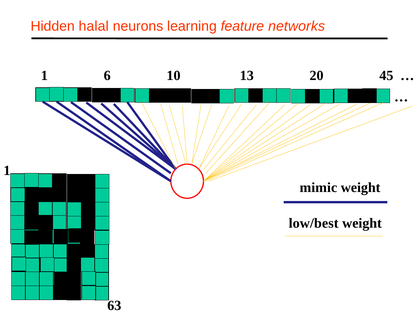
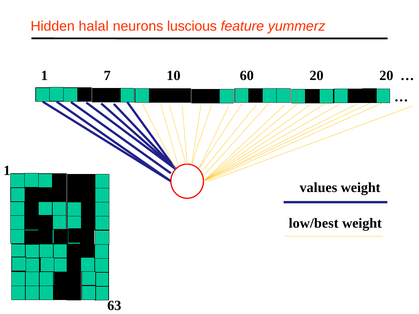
learning: learning -> luscious (192, 26)
networks: networks -> yummerz (297, 26)
6: 6 -> 7 (107, 76)
13: 13 -> 60 (247, 76)
20 45: 45 -> 20 (386, 76)
mimic: mimic -> values (318, 188)
